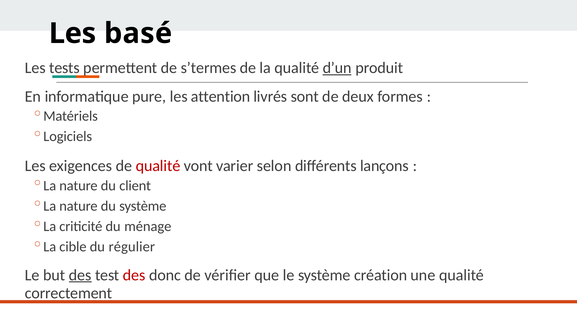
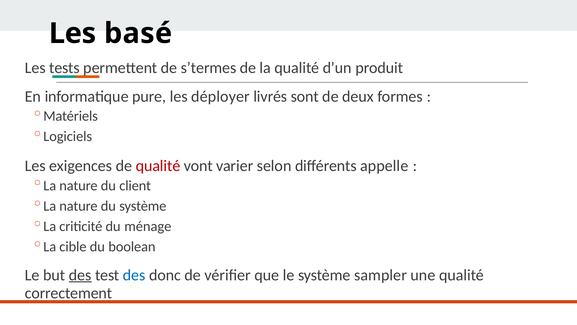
d’un underline: present -> none (337, 68)
attention: attention -> déployer (220, 96)
lançons: lançons -> appelle (384, 166)
régulier: régulier -> boolean (132, 247)
des colour: red -> blue (134, 275)
création: création -> sampler (381, 275)
